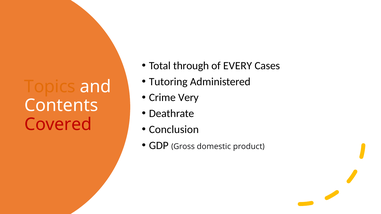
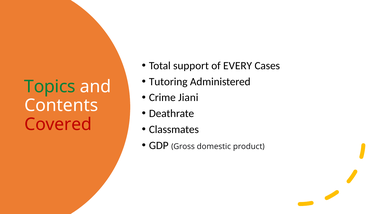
through: through -> support (191, 66)
Topics colour: orange -> green (50, 87)
Very: Very -> Jiani (188, 98)
Conclusion: Conclusion -> Classmates (174, 130)
